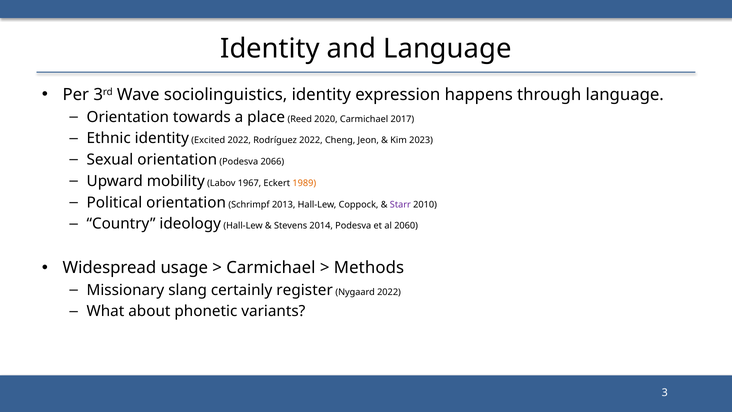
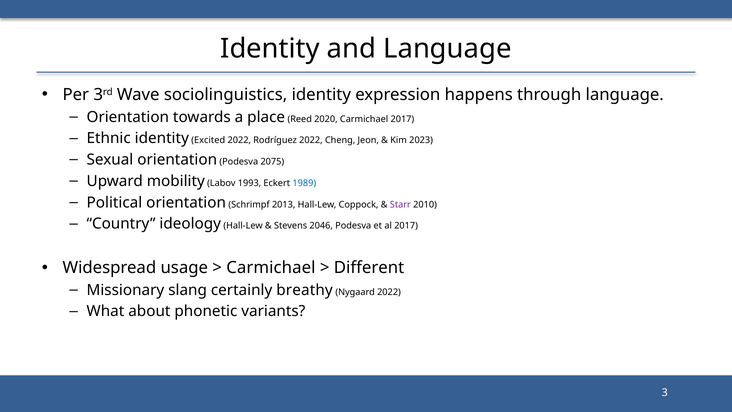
2066: 2066 -> 2075 (272, 162)
1967: 1967 -> 1993 (249, 183)
1989 colour: orange -> blue (304, 183)
2014: 2014 -> 2046 (321, 226)
al 2060: 2060 -> 2017 (406, 226)
Methods: Methods -> Different (369, 268)
register: register -> breathy (305, 290)
